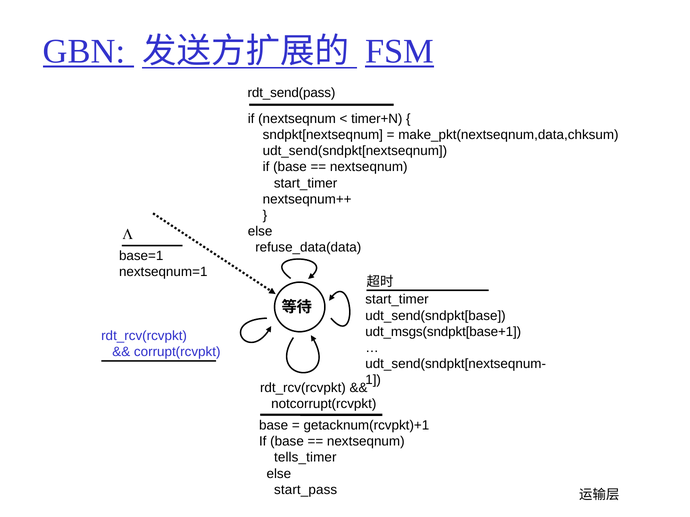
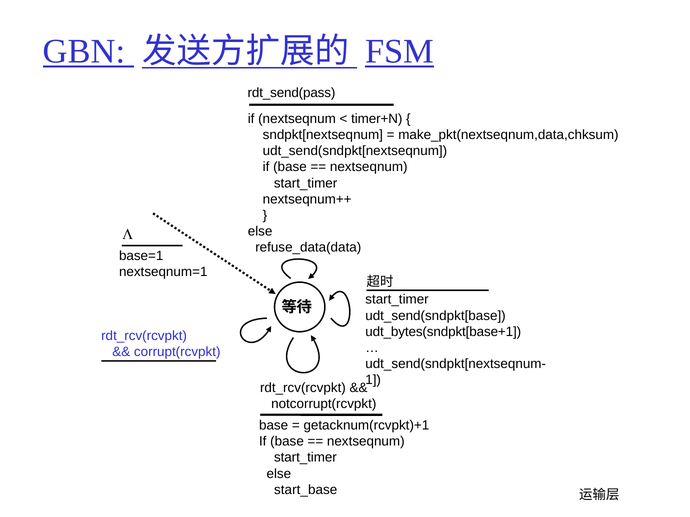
udt_msgs(sndpkt[base+1: udt_msgs(sndpkt[base+1 -> udt_bytes(sndpkt[base+1 (443, 332)
tells_timer: tells_timer -> start_timer (305, 458)
start_pass: start_pass -> start_base (306, 490)
